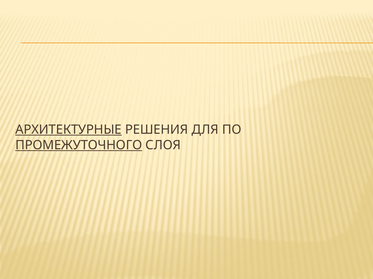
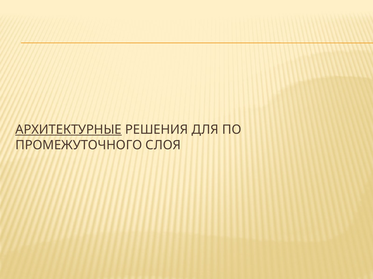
ПРОМЕЖУТОЧНОГО underline: present -> none (79, 146)
